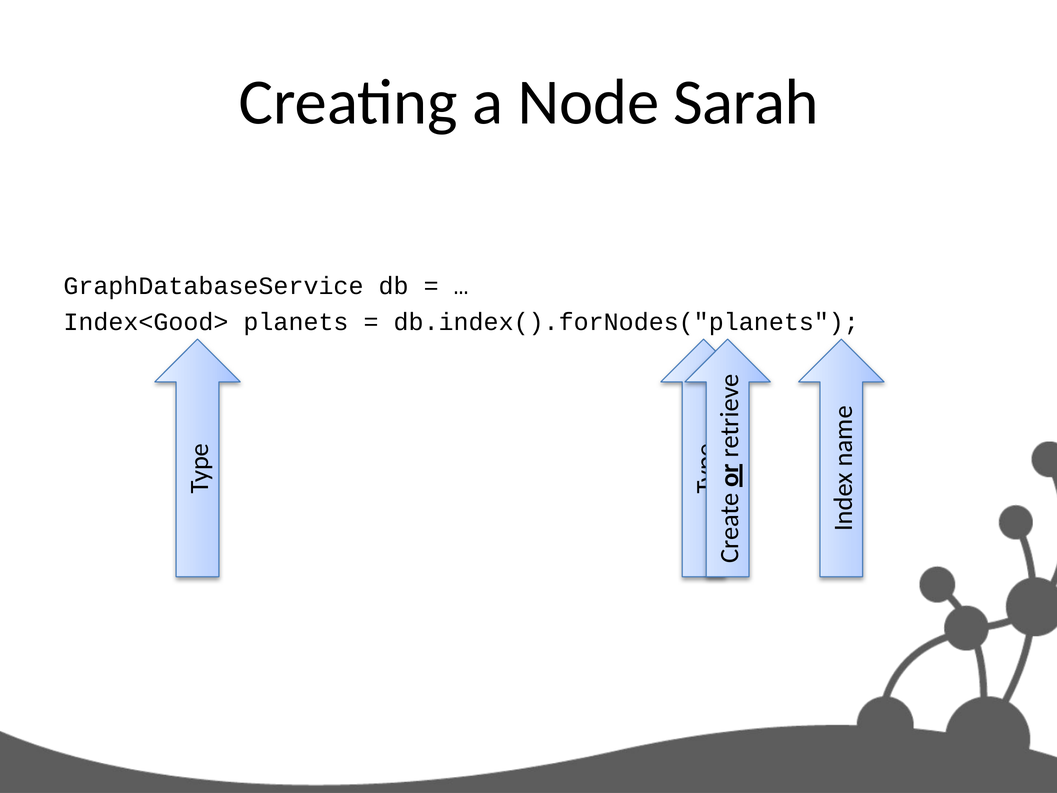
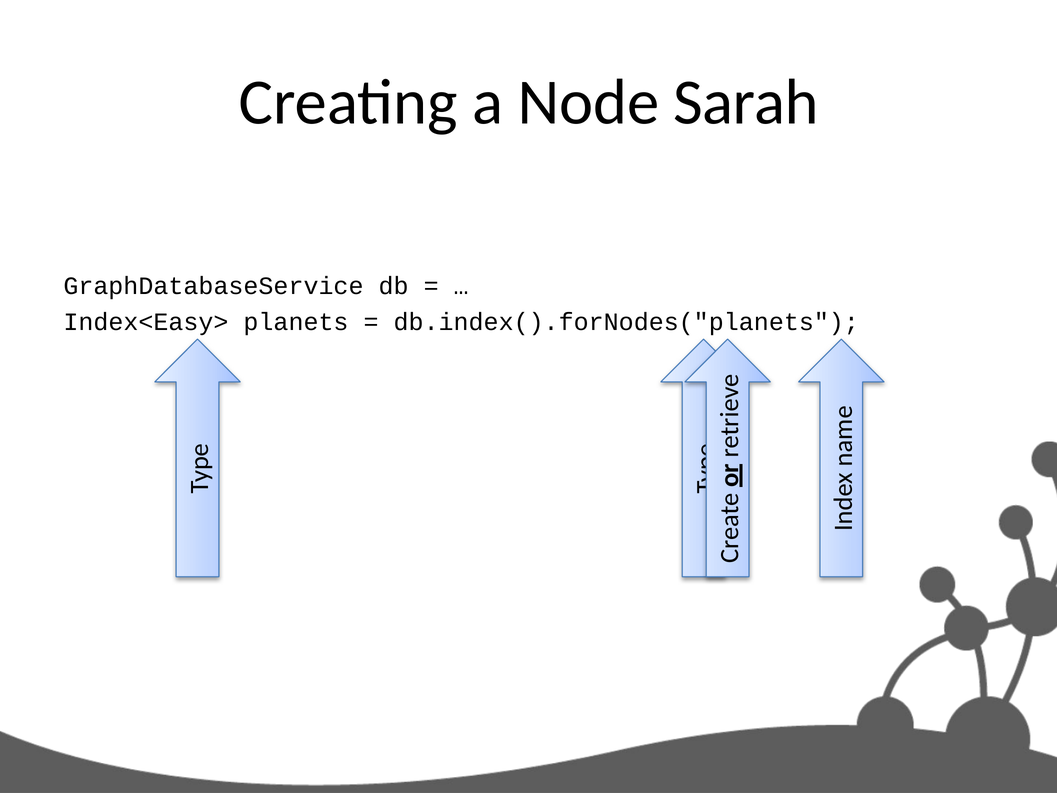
Index<Good>: Index<Good> -> Index<Easy> (146, 322)
